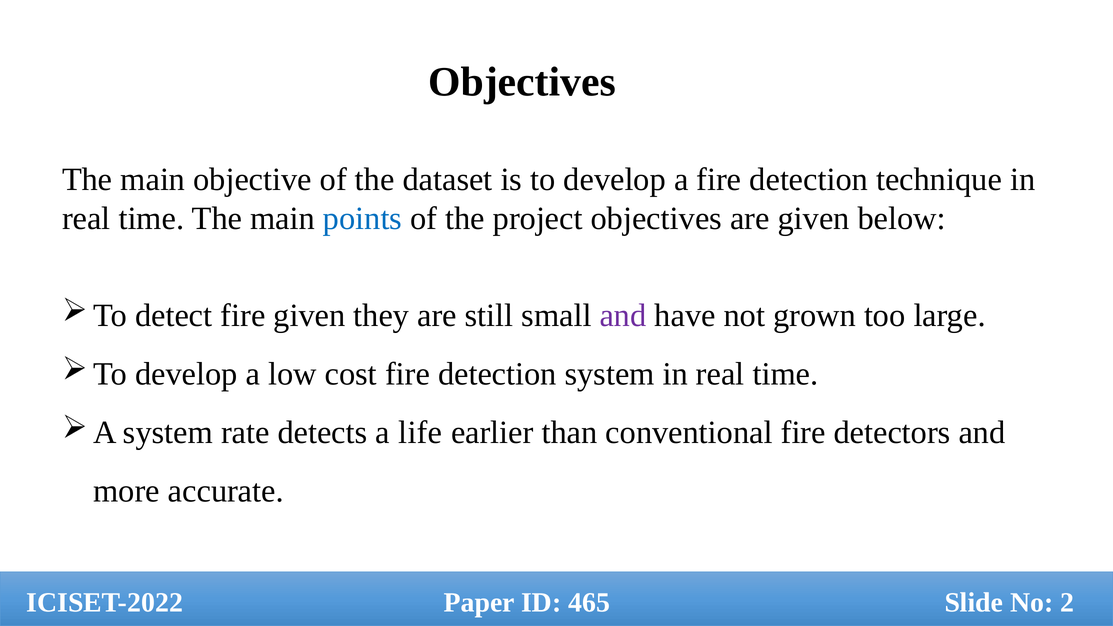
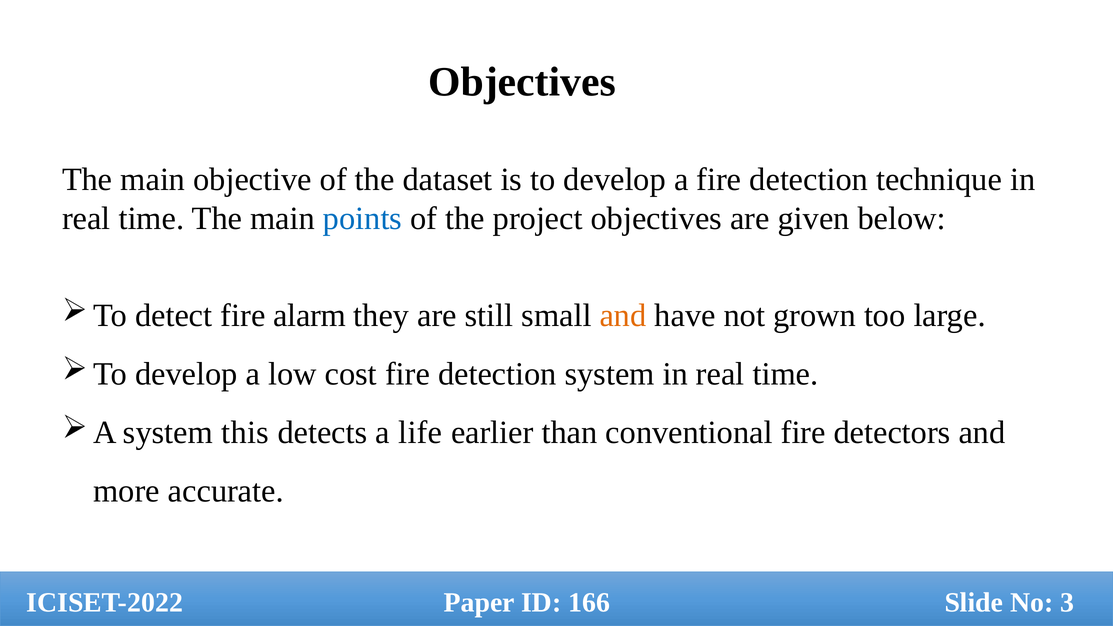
fire given: given -> alarm (310, 316)
and colour: purple -> orange (623, 316)
rate: rate -> this (245, 433)
465: 465 -> 166 (589, 603)
2: 2 -> 3 (1067, 603)
